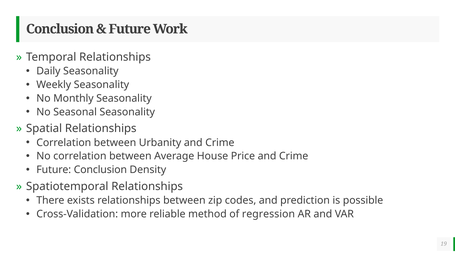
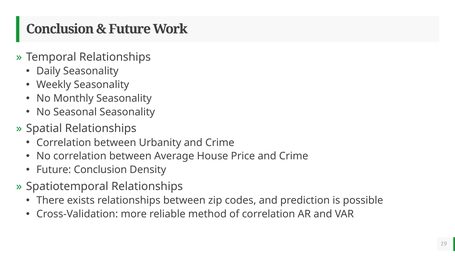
of regression: regression -> correlation (269, 214)
